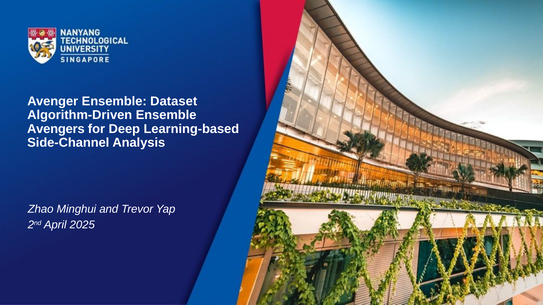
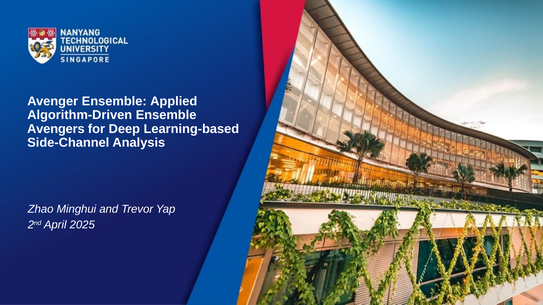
Dataset: Dataset -> Applied (174, 101)
